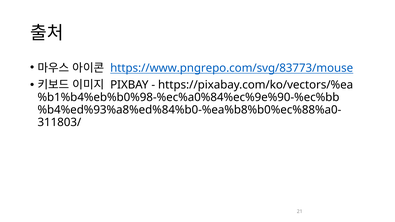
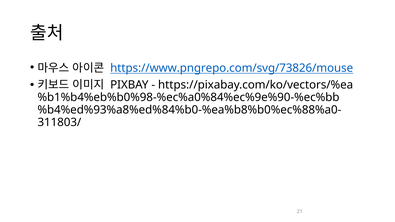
https://www.pngrepo.com/svg/83773/mouse: https://www.pngrepo.com/svg/83773/mouse -> https://www.pngrepo.com/svg/73826/mouse (232, 68)
